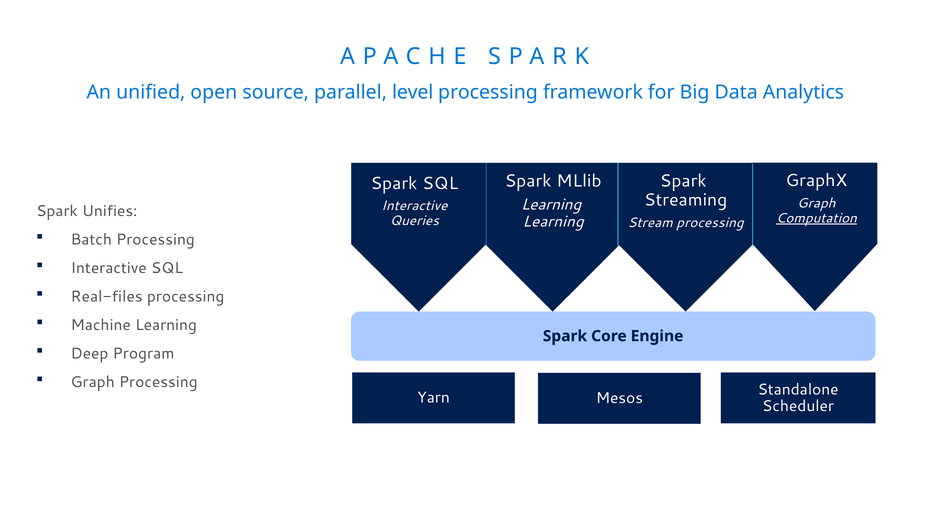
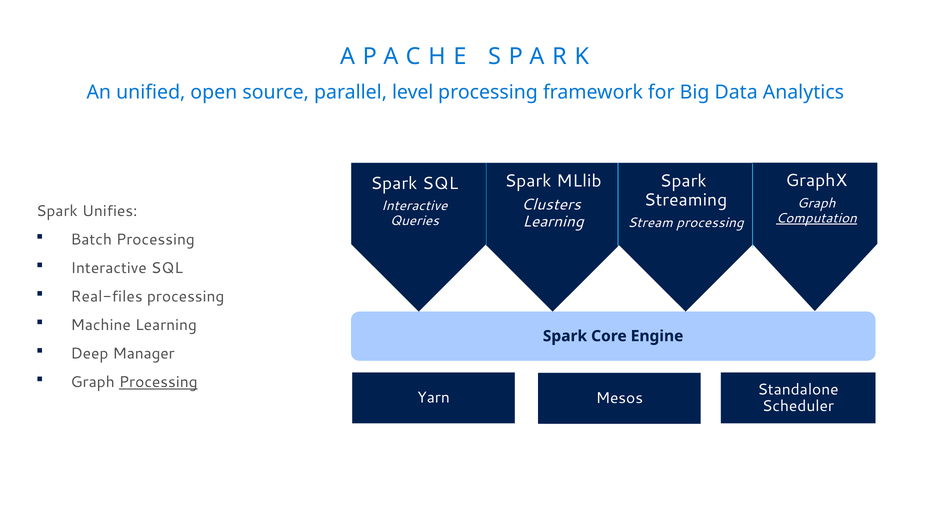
Learning: Learning -> Clusters (551, 205)
Program: Program -> Manager (144, 354)
Processing underline: none -> present (158, 382)
